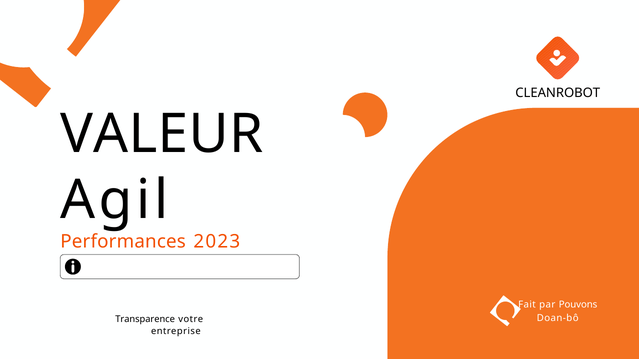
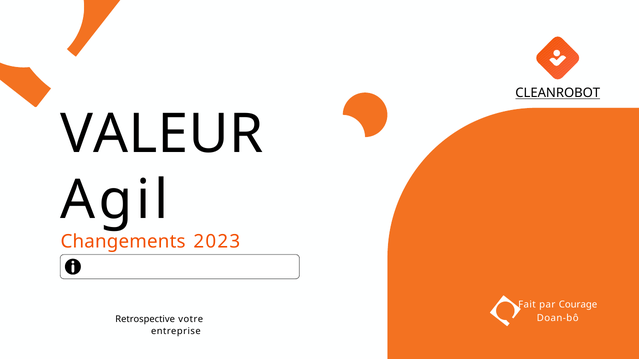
CLEANROBOT underline: none -> present (558, 93)
Performances: Performances -> Changements (123, 242)
Pouvons: Pouvons -> Courage (578, 305)
Transparence: Transparence -> Retrospective (145, 319)
